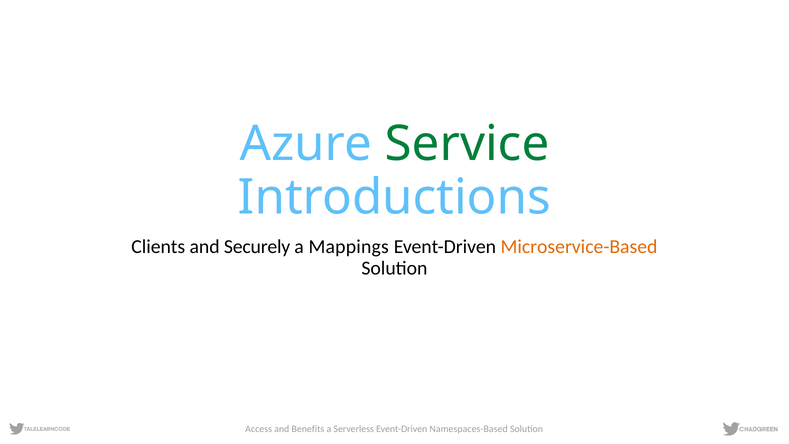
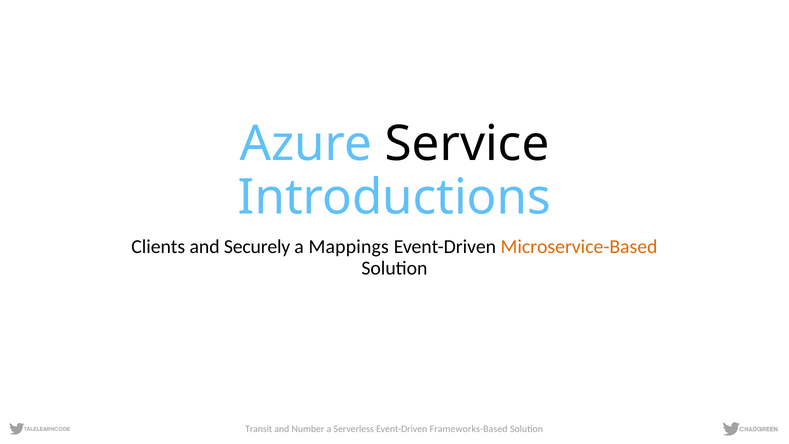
Service colour: green -> black (467, 144)
Access: Access -> Transit (259, 429)
Benefits: Benefits -> Number (308, 429)
Namespaces-Based: Namespaces-Based -> Frameworks-Based (469, 429)
